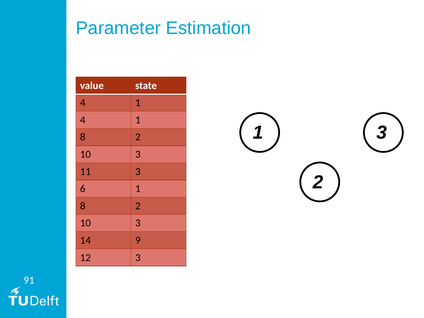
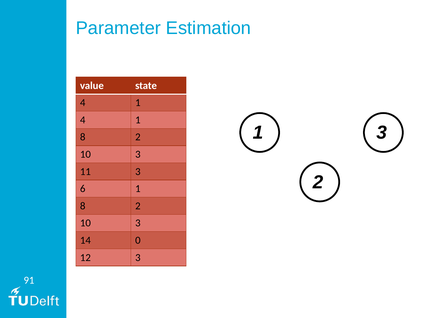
9: 9 -> 0 (138, 240)
